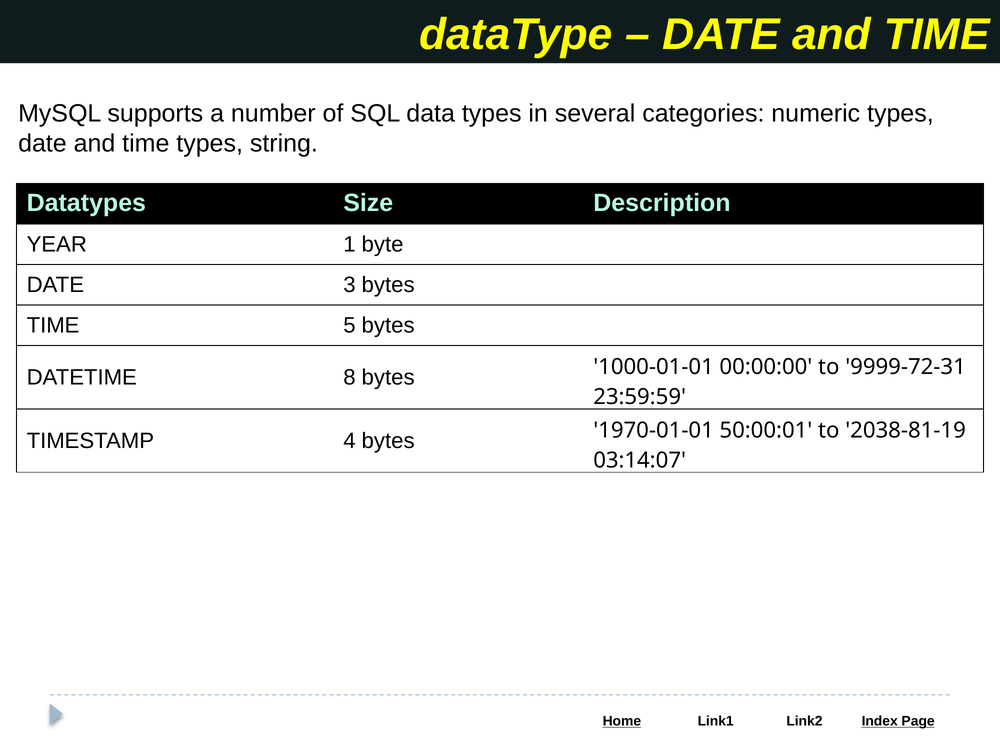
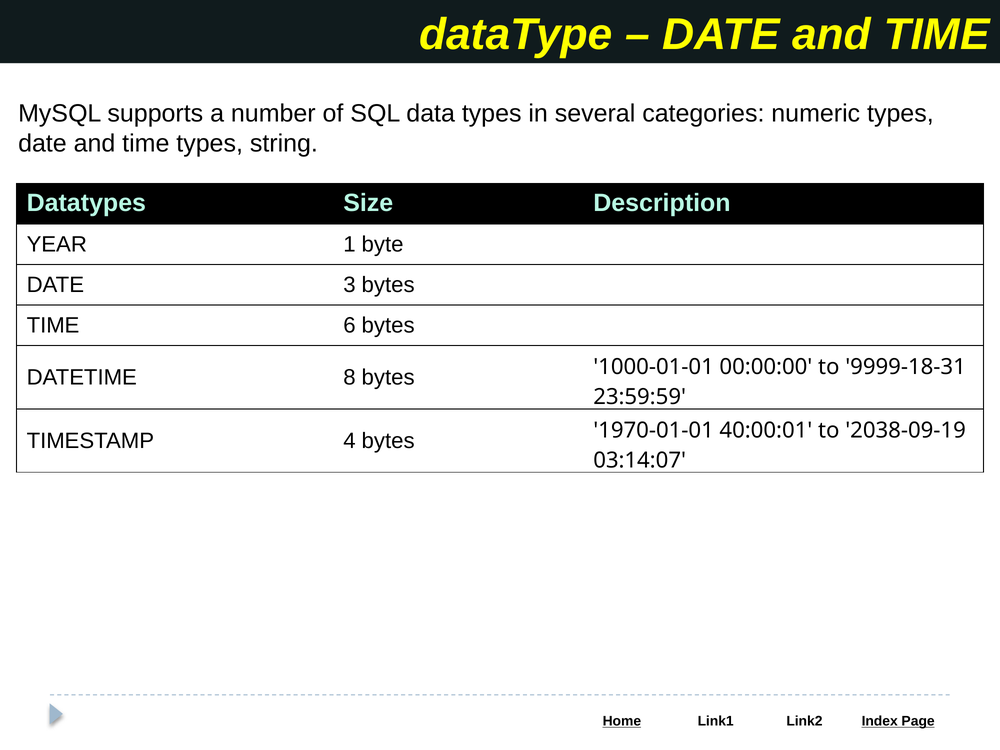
5: 5 -> 6 (349, 326)
9999-72-31: 9999-72-31 -> 9999-18-31 (906, 367)
50:00:01: 50:00:01 -> 40:00:01 (766, 430)
2038-81-19: 2038-81-19 -> 2038-09-19 (906, 430)
